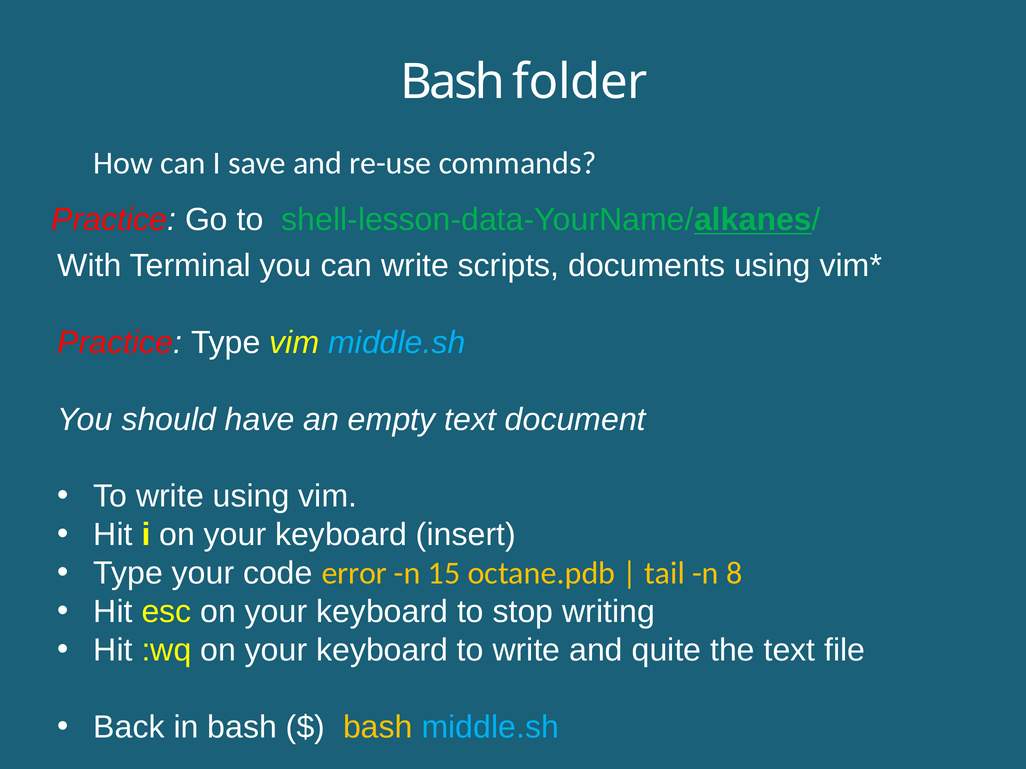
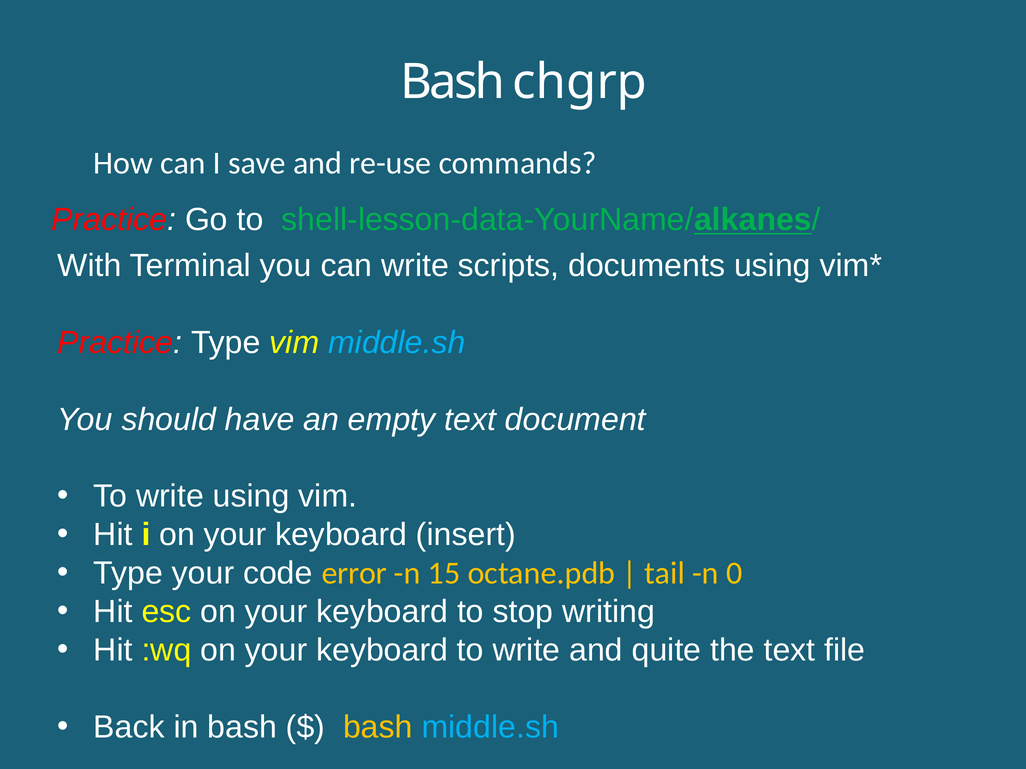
folder: folder -> chgrp (580, 82)
8: 8 -> 0 (734, 574)
